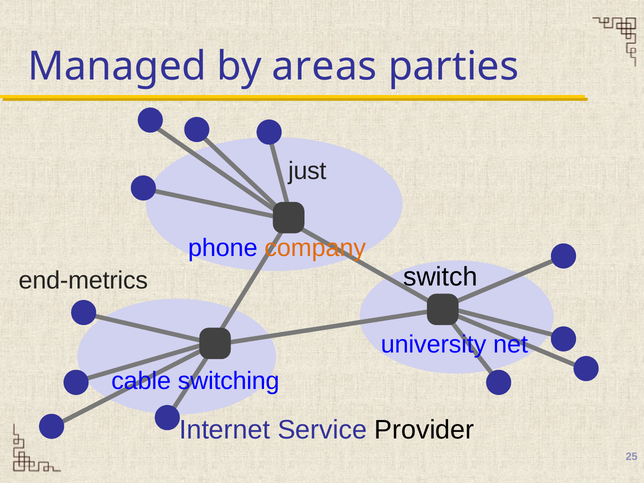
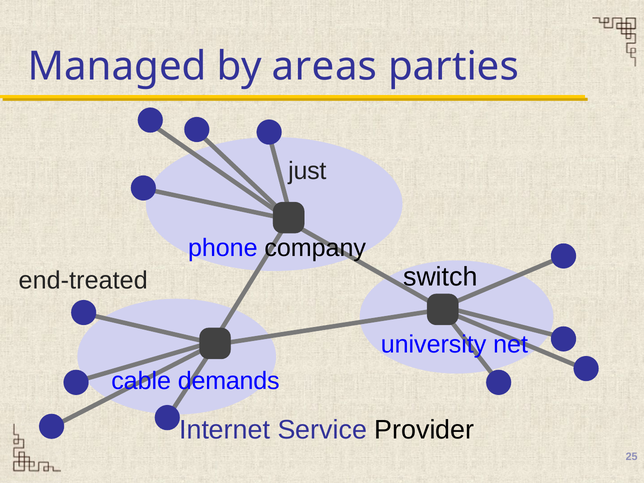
company colour: orange -> black (315, 248)
end-metrics: end-metrics -> end-treated (83, 281)
switching: switching -> demands (229, 381)
